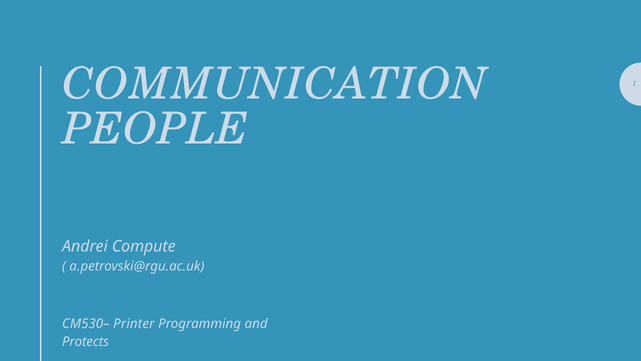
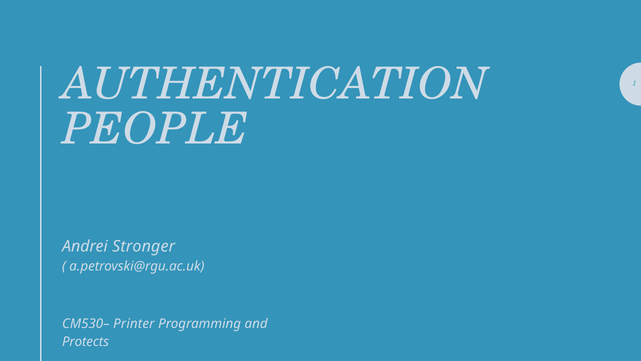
COMMUNICATION: COMMUNICATION -> AUTHENTICATION (275, 84)
Compute: Compute -> Stronger (144, 246)
